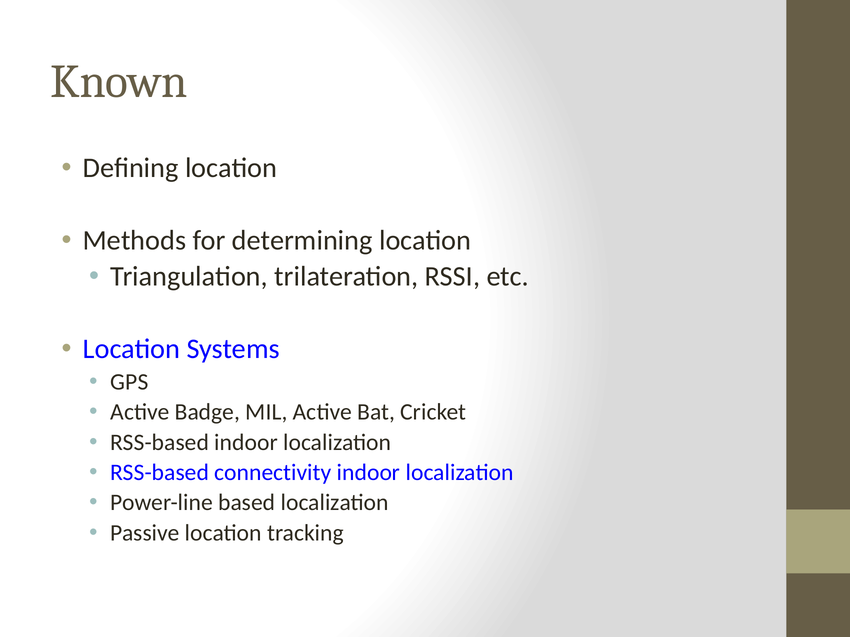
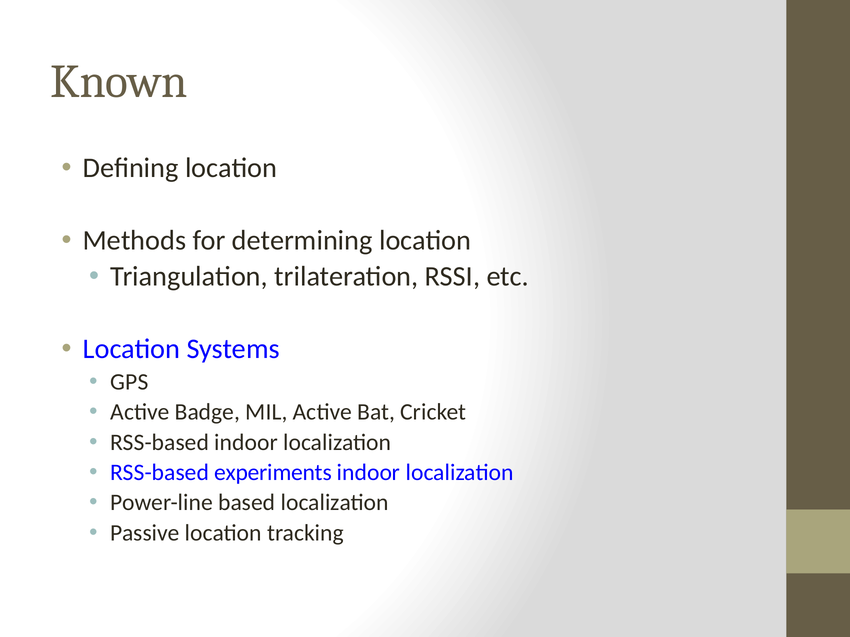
connectivity: connectivity -> experiments (273, 473)
